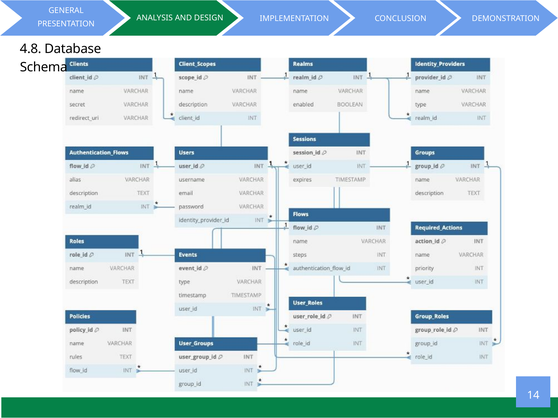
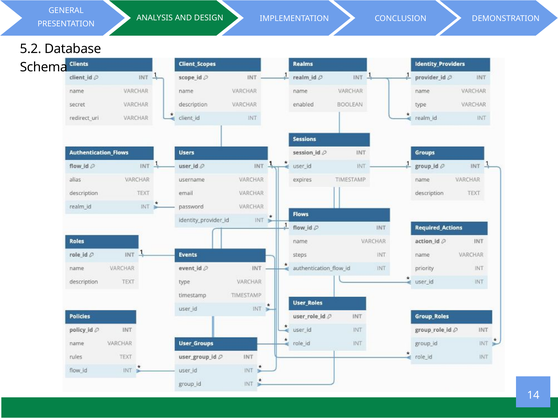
4.8: 4.8 -> 5.2 (31, 49)
